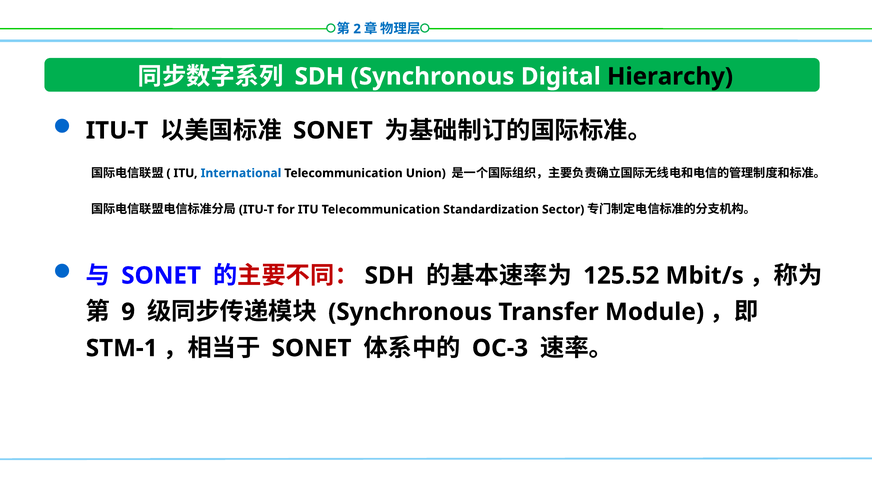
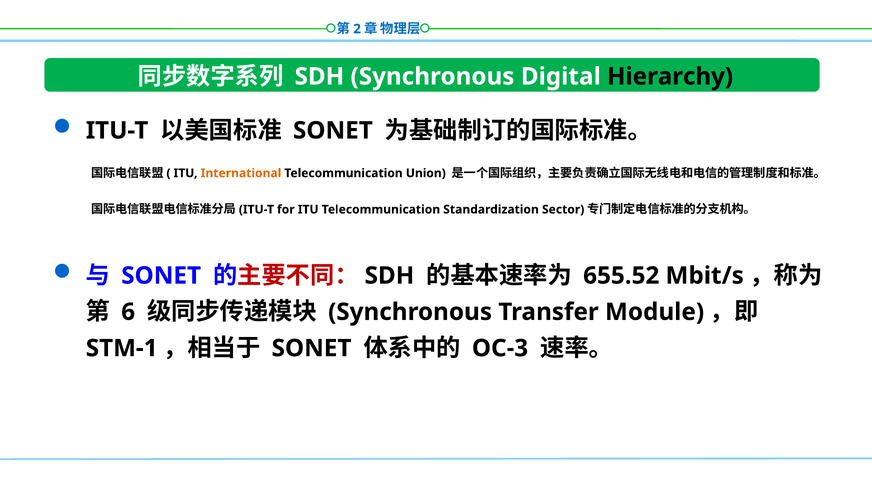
International colour: blue -> orange (241, 173)
125.52: 125.52 -> 655.52 (621, 276)
9: 9 -> 6 (128, 312)
